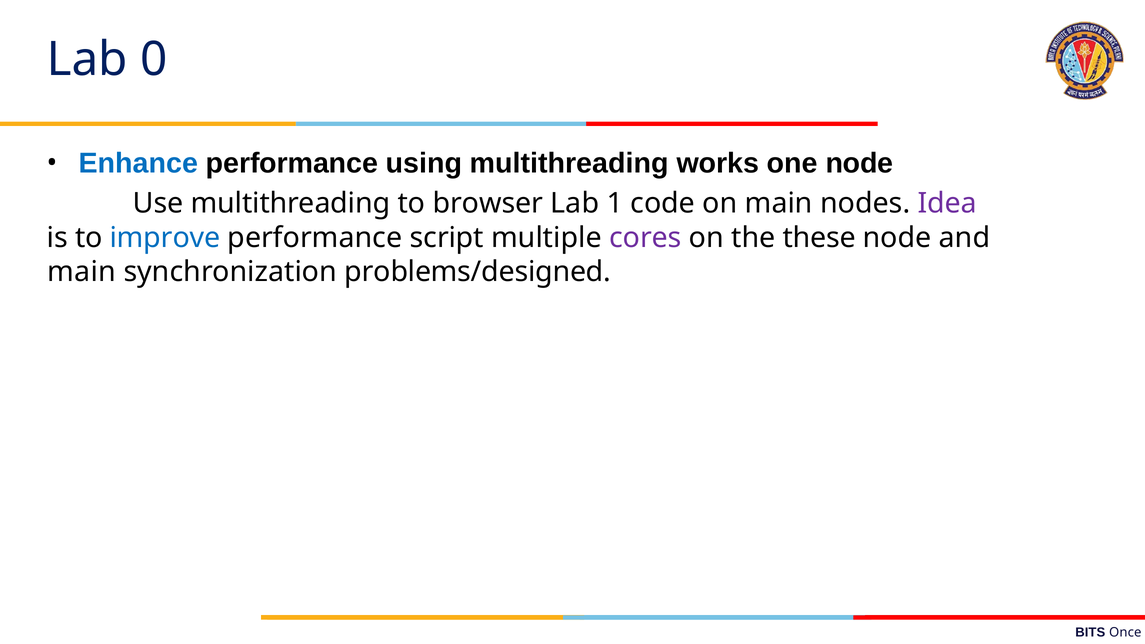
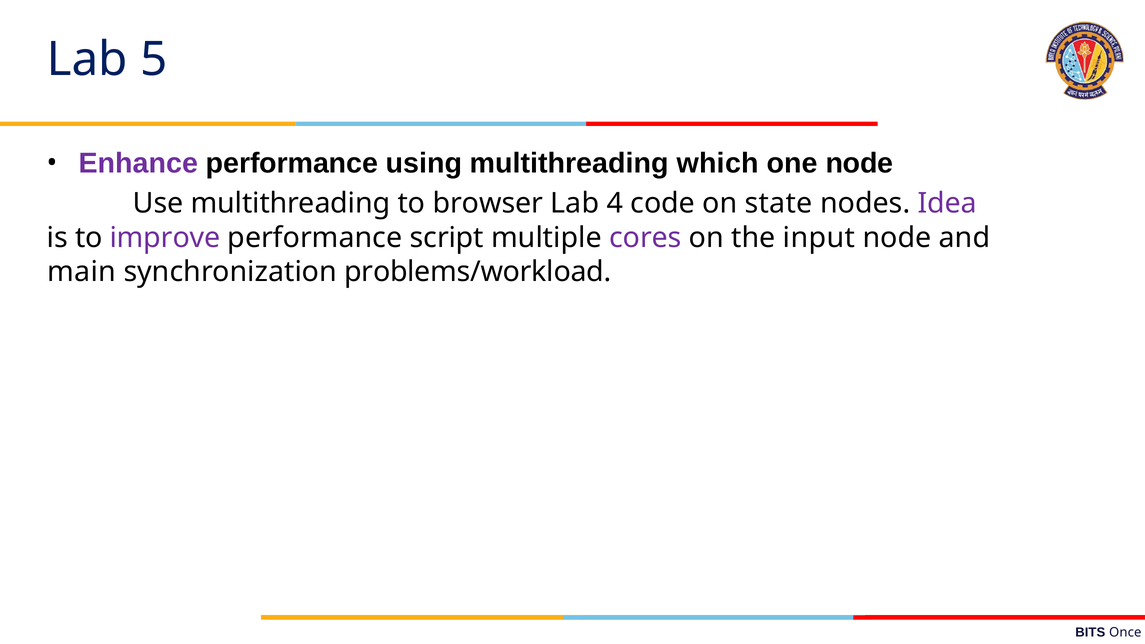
0: 0 -> 5 (154, 59)
Enhance colour: blue -> purple (138, 163)
works: works -> which (718, 163)
1: 1 -> 4 (615, 203)
on main: main -> state (779, 203)
improve colour: blue -> purple (165, 238)
these: these -> input (819, 238)
problems/designed: problems/designed -> problems/workload (478, 272)
